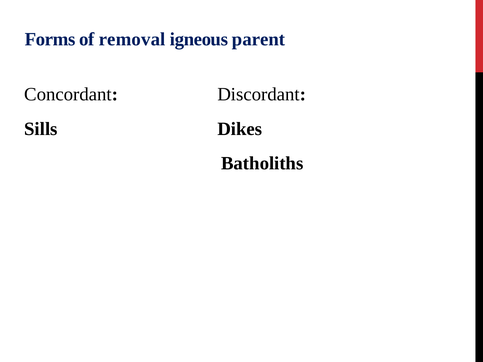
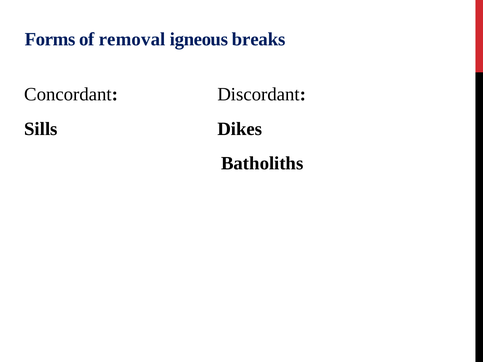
parent: parent -> breaks (259, 39)
